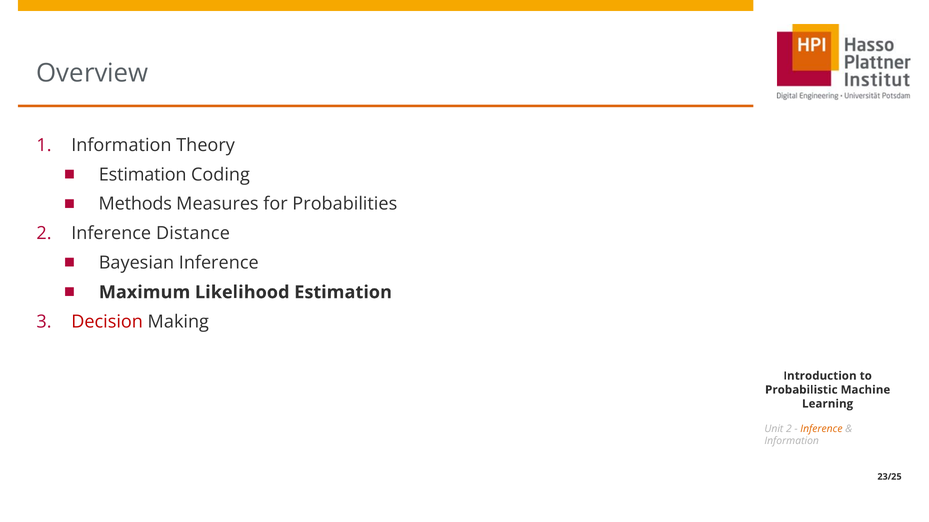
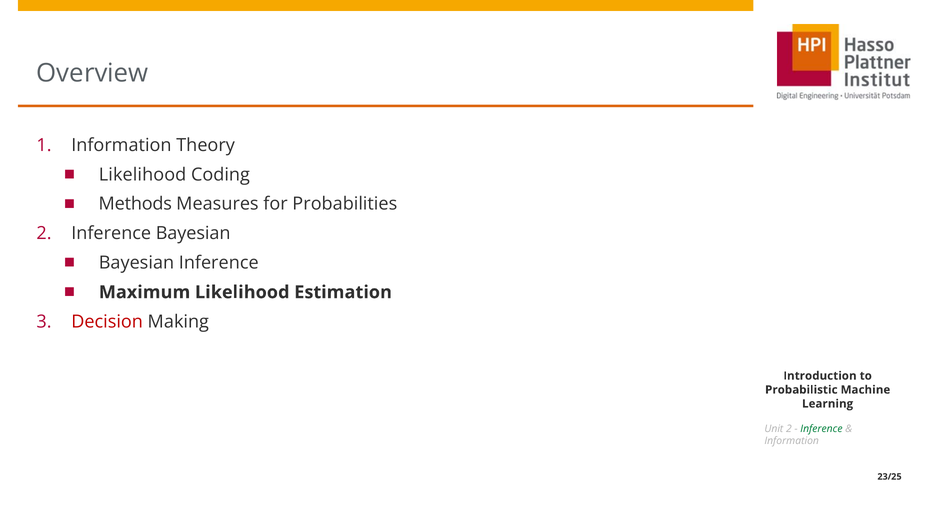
Estimation: Estimation -> Likelihood (143, 175)
Inference Distance: Distance -> Bayesian (193, 234)
Inference colour: orange -> green (821, 429)
